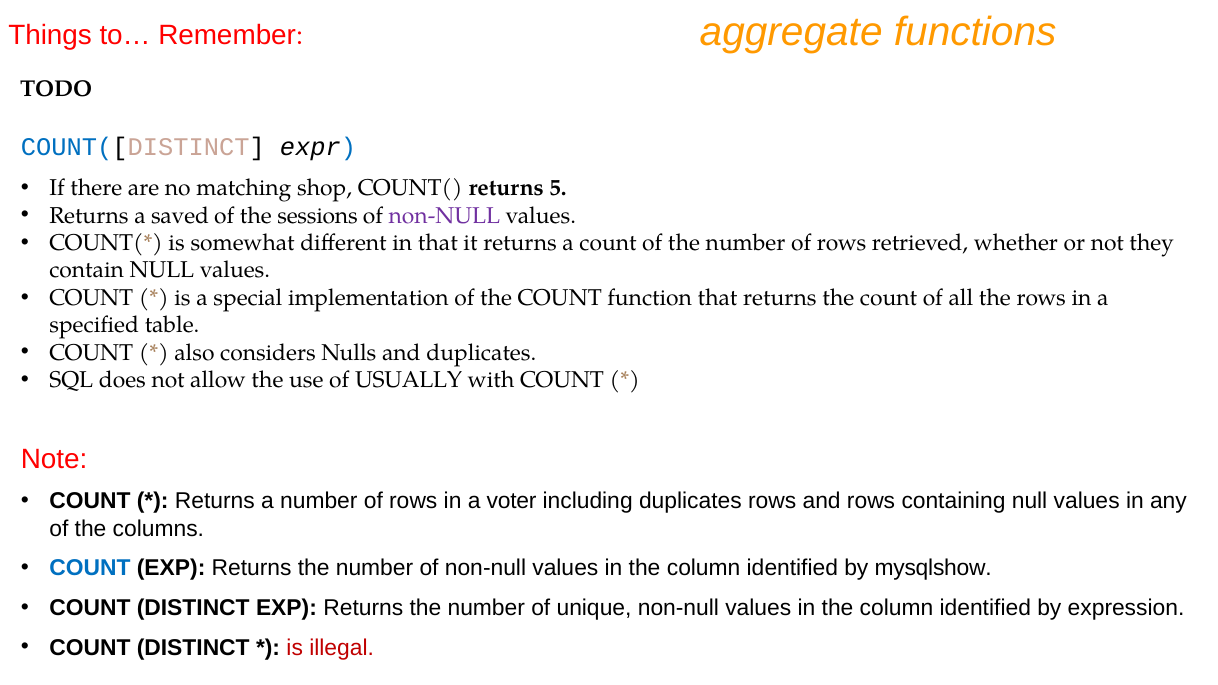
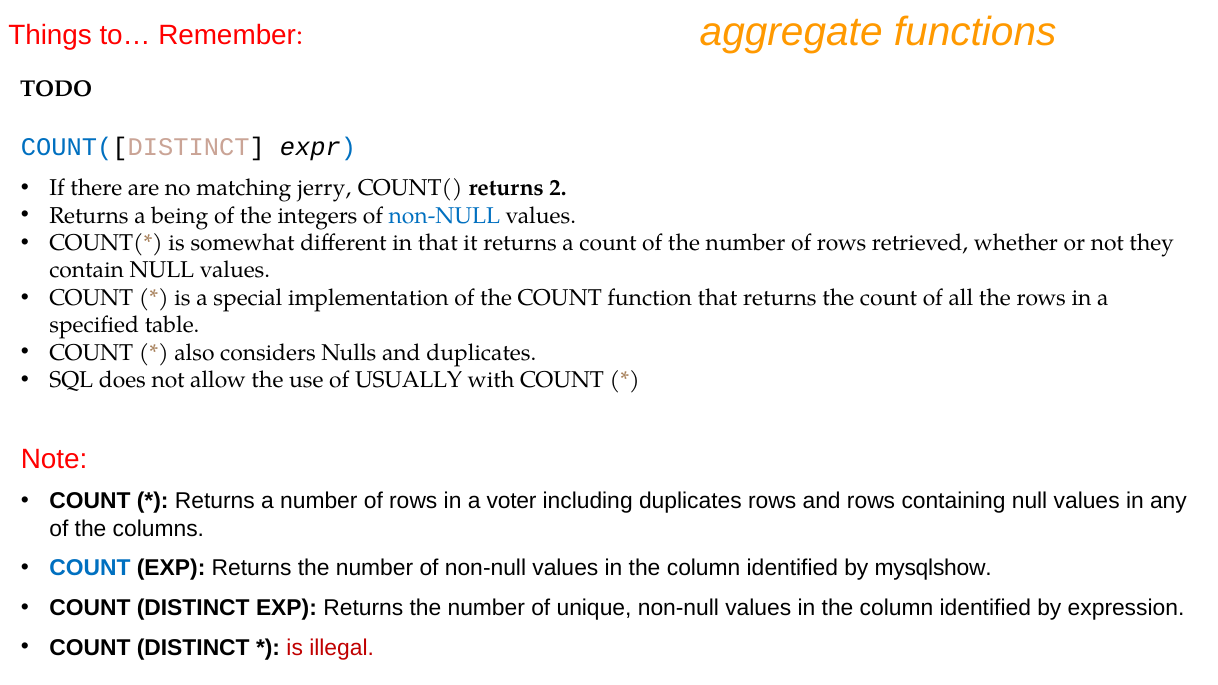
shop: shop -> jerry (324, 188)
5: 5 -> 2 (558, 188)
saved: saved -> being (180, 216)
sessions: sessions -> integers (317, 216)
non-NULL colour: purple -> blue (444, 216)
